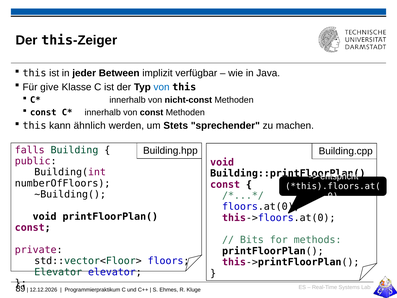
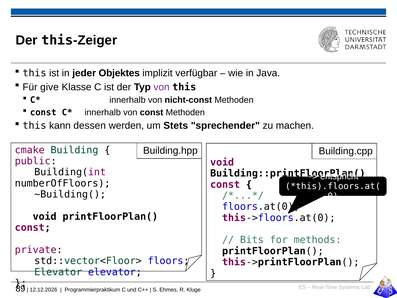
Between: Between -> Objektes (119, 73)
von colour: blue -> purple (162, 87)
ähnlich: ähnlich -> dessen (90, 126)
falls: falls -> cmake (30, 150)
